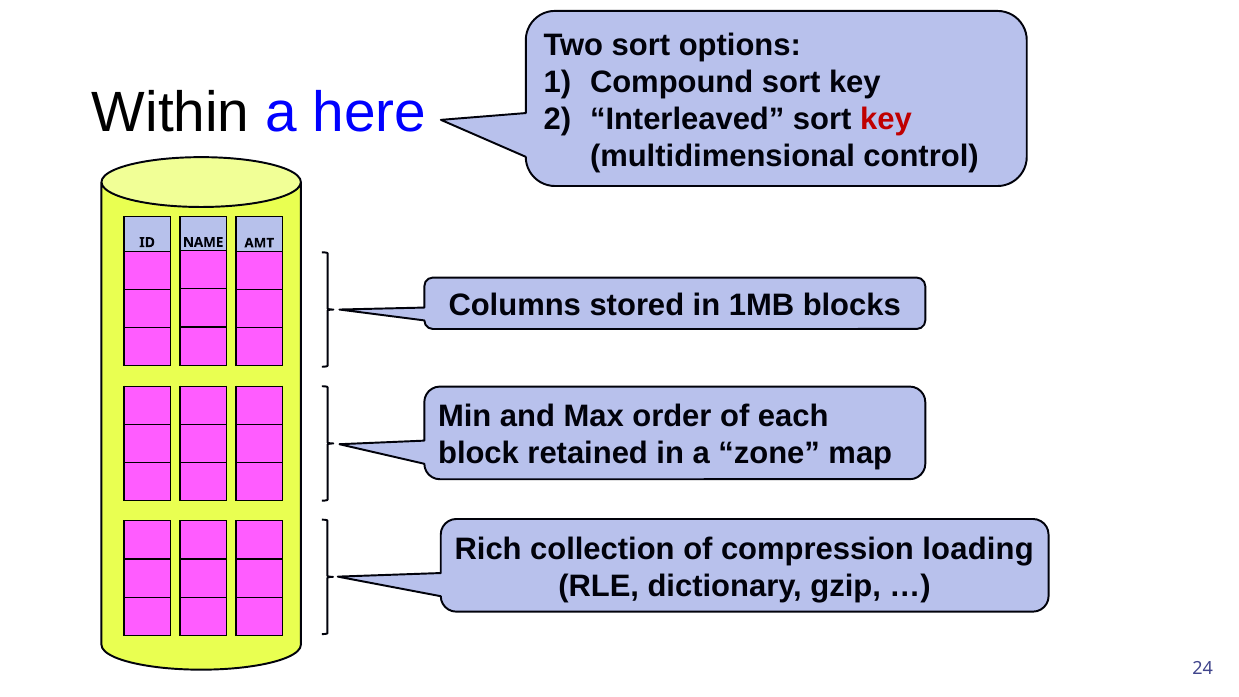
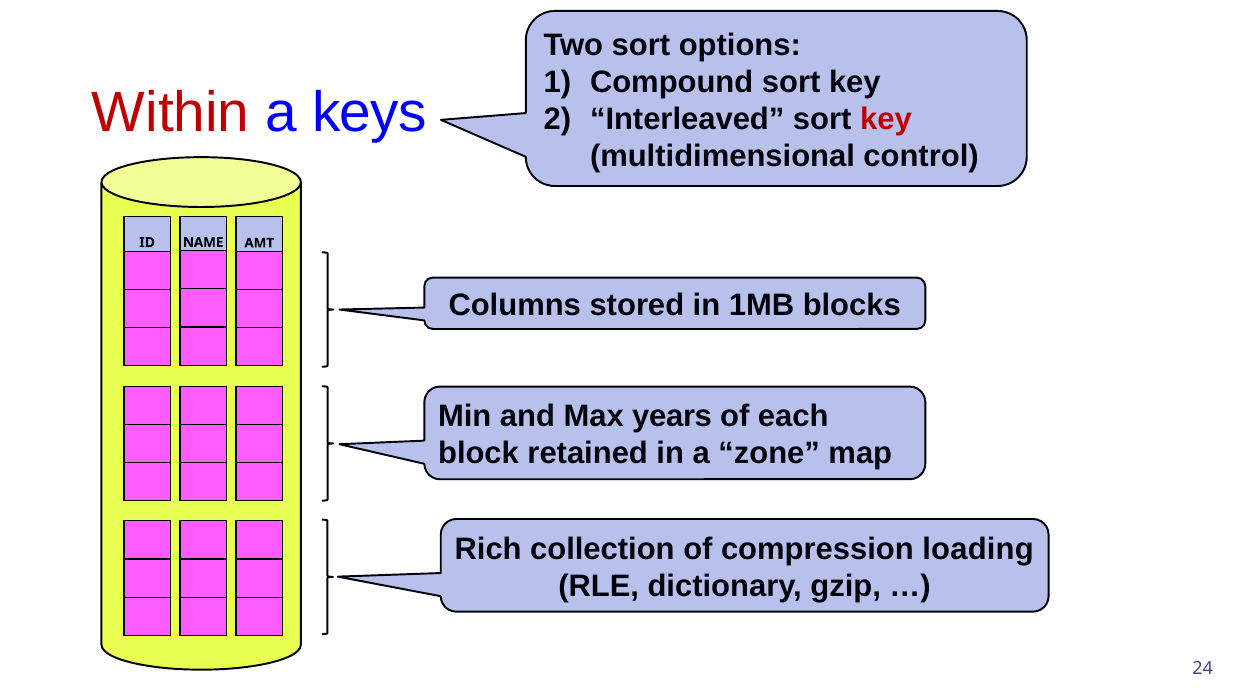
Within colour: black -> red (171, 112)
here: here -> keys (370, 112)
order: order -> years (672, 416)
